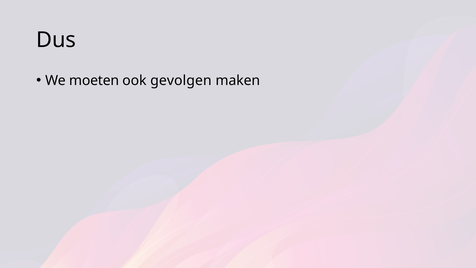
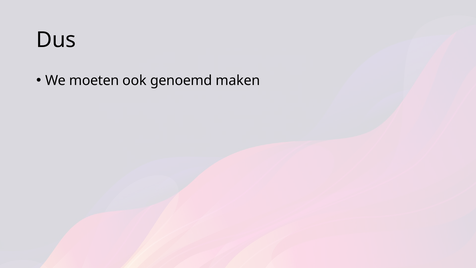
gevolgen: gevolgen -> genoemd (181, 80)
